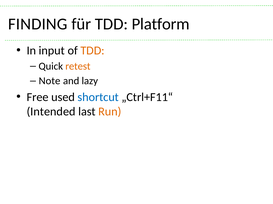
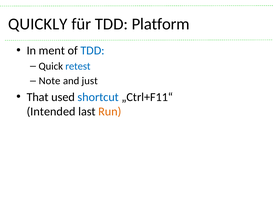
FINDING: FINDING -> QUICKLY (38, 24)
input: input -> ment (52, 51)
TDD colour: orange -> blue (93, 51)
retest colour: orange -> blue (78, 66)
lazy: lazy -> just (90, 81)
Free: Free -> That (38, 97)
